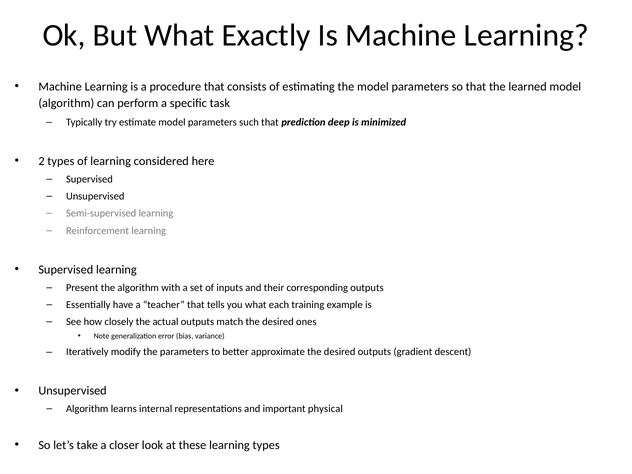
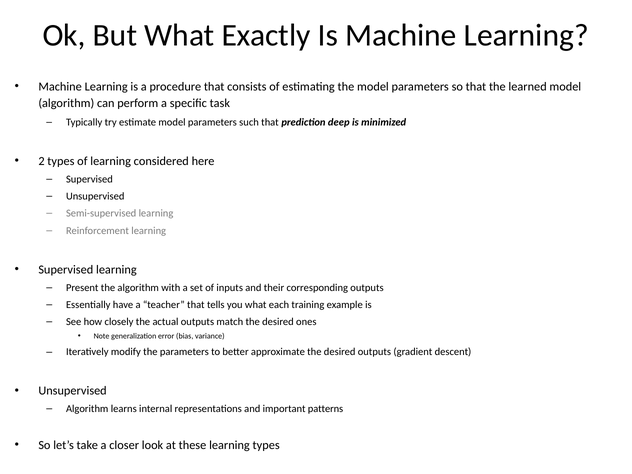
physical: physical -> patterns (326, 409)
